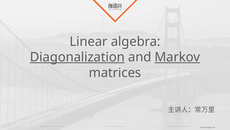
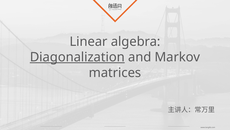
Markov underline: present -> none (177, 57)
